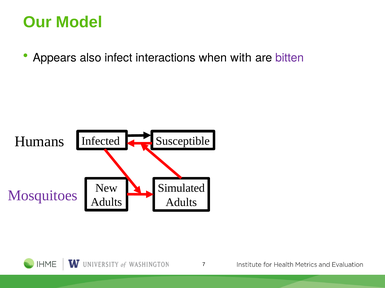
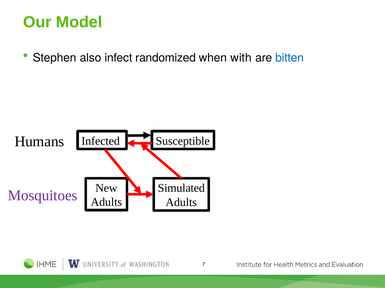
Appears: Appears -> Stephen (55, 58)
interactions: interactions -> randomized (166, 58)
bitten colour: purple -> blue (290, 58)
